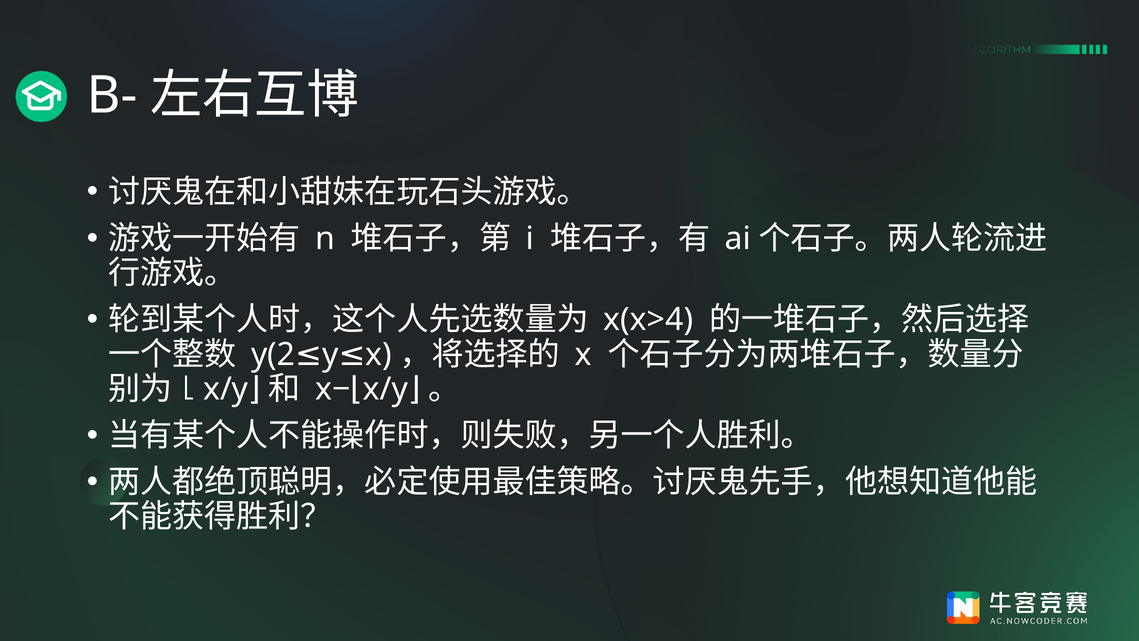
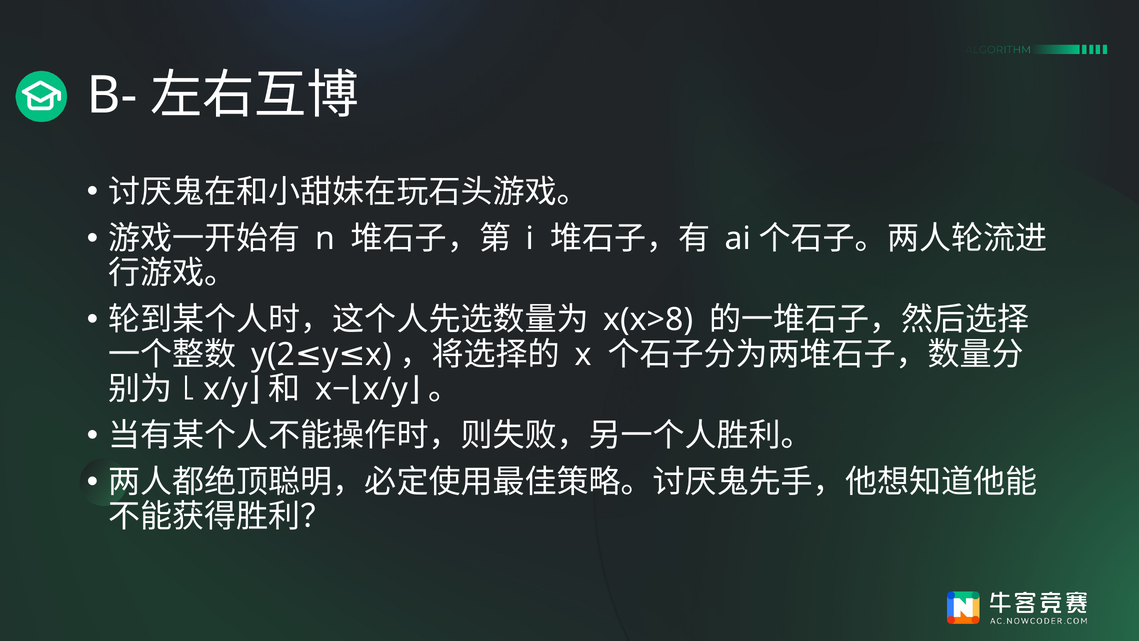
x(x>4: x(x>4 -> x(x>8 (648, 320)
